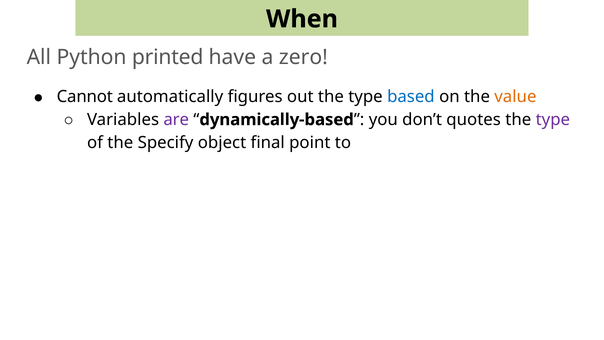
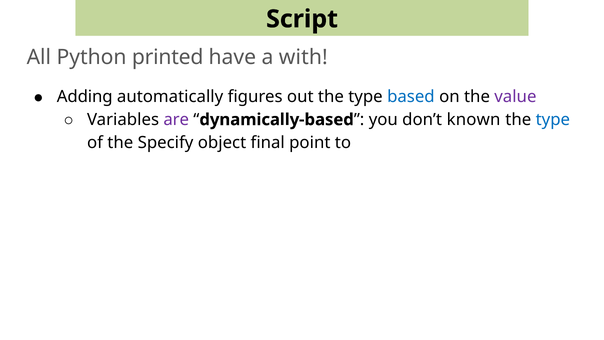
When: When -> Script (302, 19)
zero: zero -> with (303, 57)
Cannot: Cannot -> Adding (85, 96)
value colour: orange -> purple (515, 96)
quotes: quotes -> known (474, 120)
type colour: purple -> blue (553, 120)
